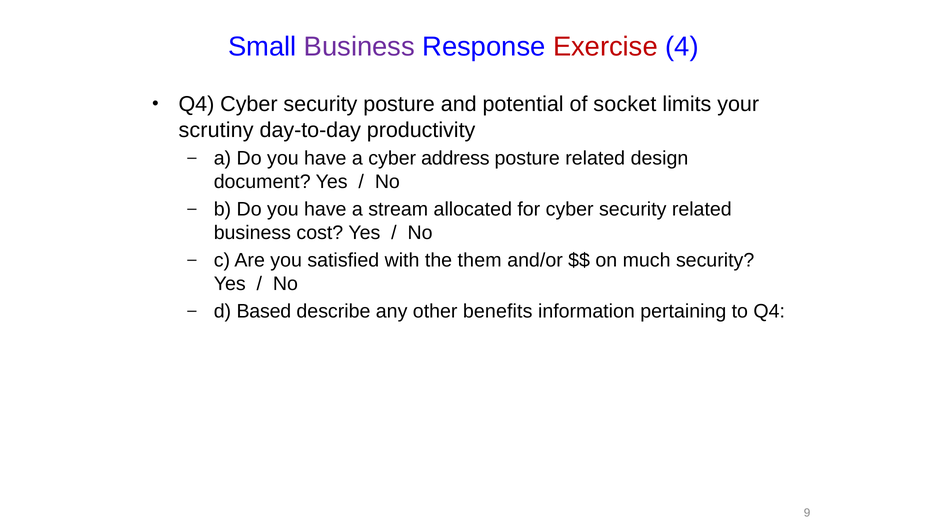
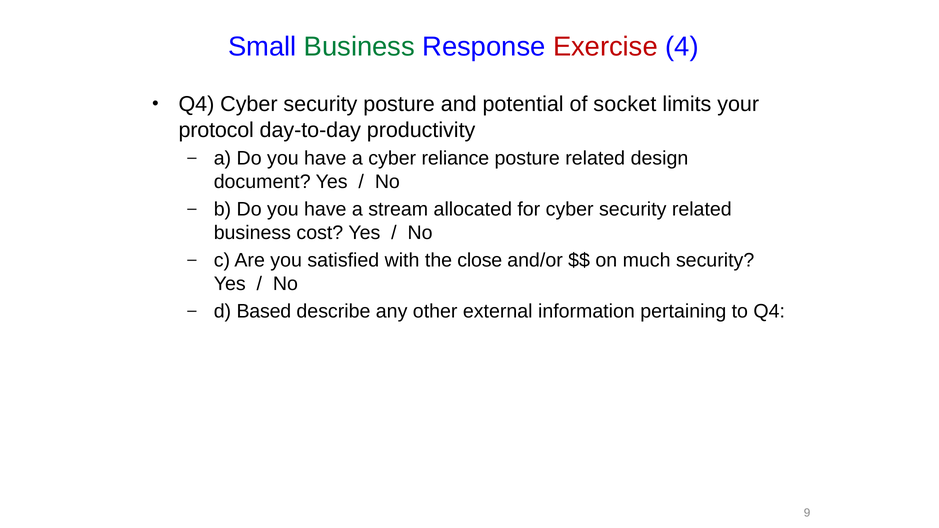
Business colour: purple -> green (359, 47)
scrutiny: scrutiny -> protocol (216, 130)
address: address -> reliance (455, 158)
them: them -> close (480, 260)
benefits: benefits -> external (498, 311)
